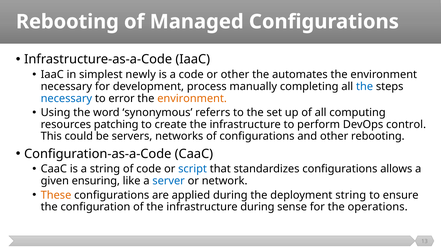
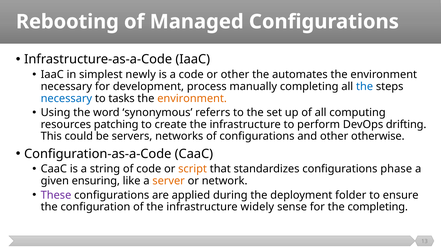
error: error -> tasks (122, 98)
control: control -> drifting (406, 124)
other rebooting: rebooting -> otherwise (378, 136)
script colour: blue -> orange (193, 169)
allows: allows -> phase (396, 169)
server colour: blue -> orange (169, 181)
These colour: orange -> purple (56, 195)
deployment string: string -> folder (351, 195)
infrastructure during: during -> widely (257, 207)
the operations: operations -> completing (378, 207)
